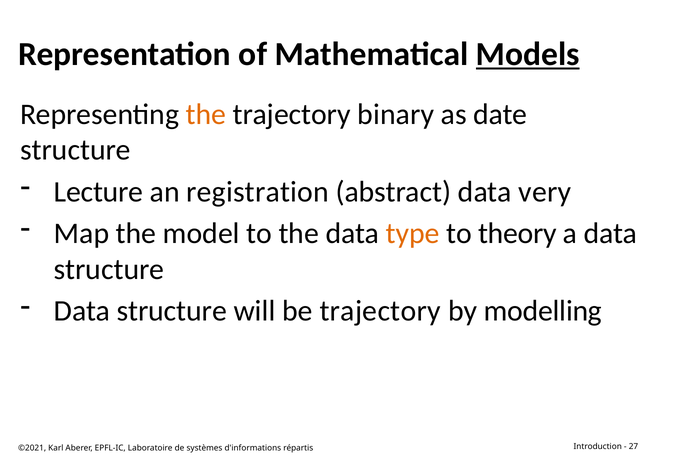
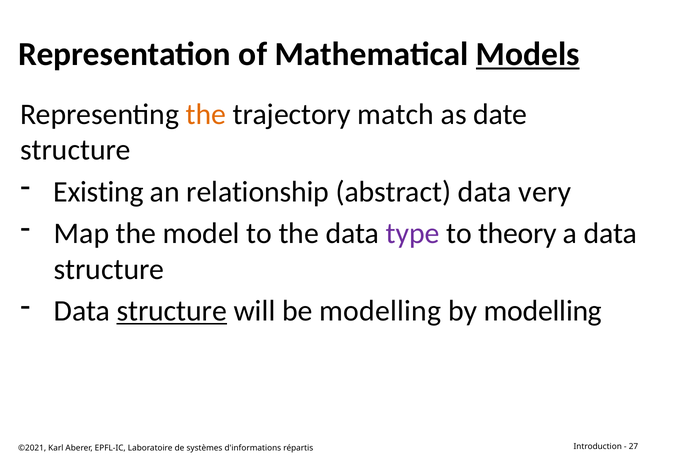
binary: binary -> match (396, 114)
Lecture: Lecture -> Existing (99, 192)
registration: registration -> relationship (258, 192)
type colour: orange -> purple (413, 233)
structure underline: none -> present (172, 311)
be trajectory: trajectory -> modelling (380, 311)
